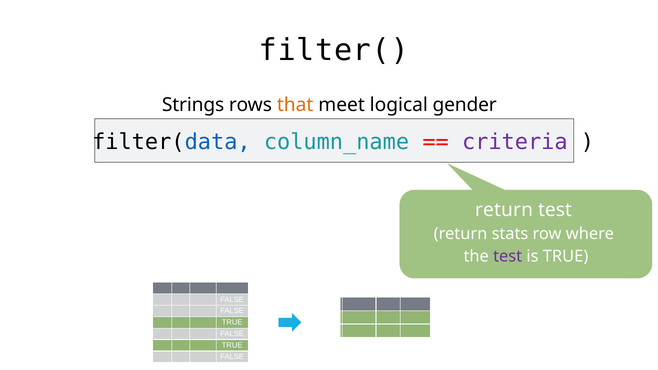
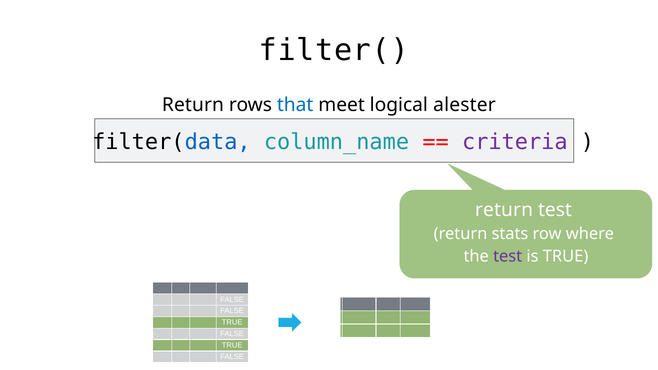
Strings: Strings -> Return (193, 105)
that colour: orange -> blue (295, 105)
gender: gender -> alester (464, 105)
